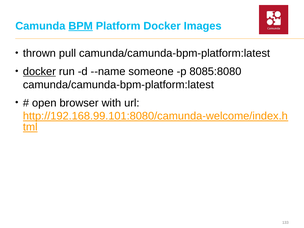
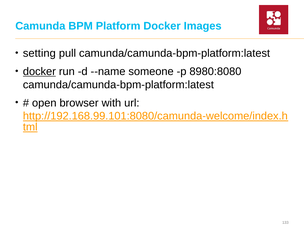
BPM underline: present -> none (81, 26)
thrown: thrown -> setting (39, 53)
8085:8080: 8085:8080 -> 8980:8080 (215, 71)
